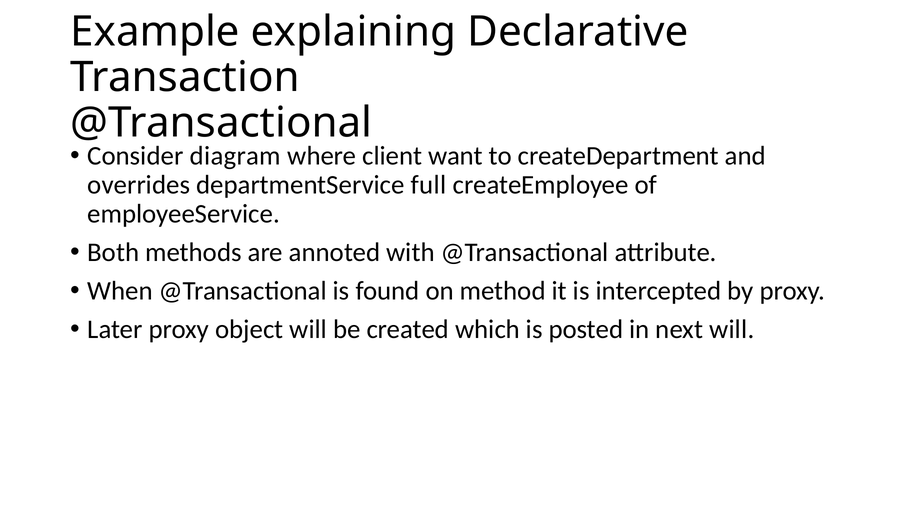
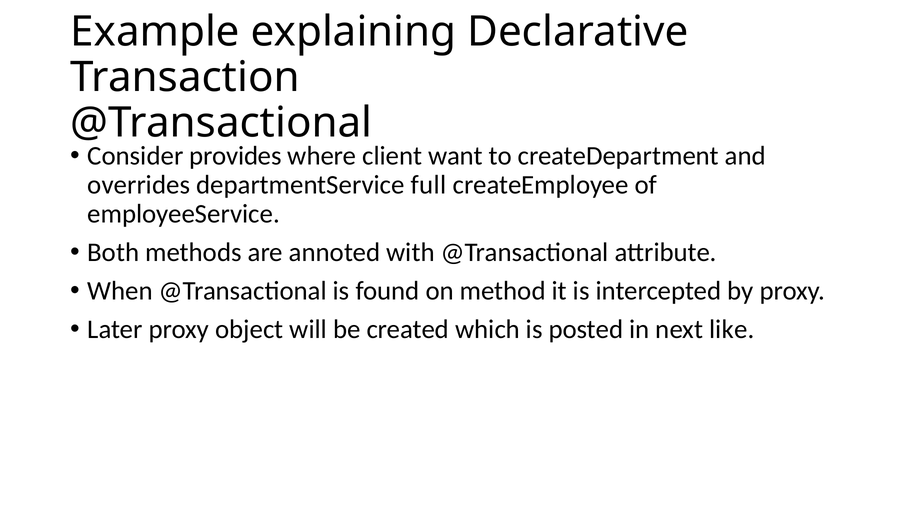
diagram: diagram -> provides (236, 156)
next will: will -> like (732, 330)
